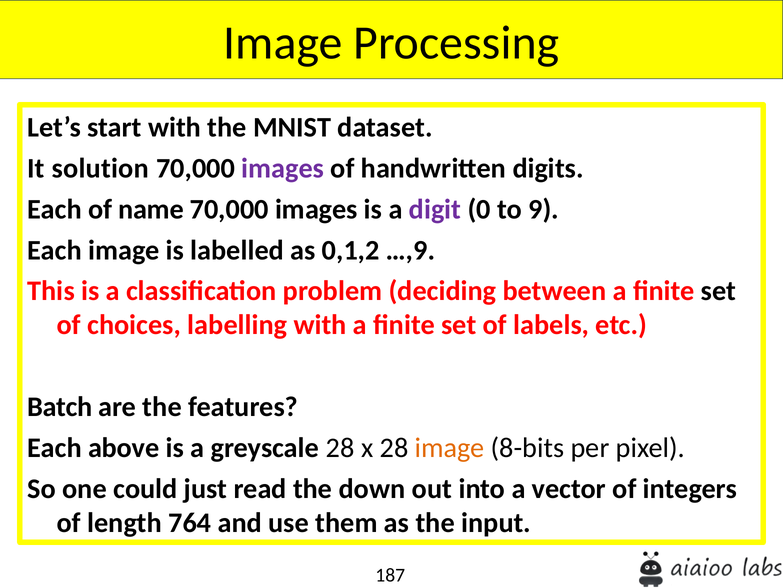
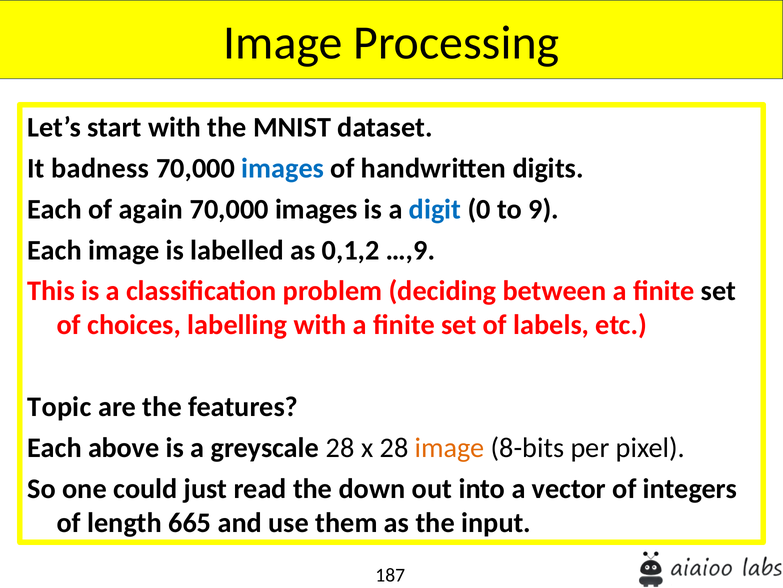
solution: solution -> badness (100, 168)
images colour: purple -> blue (283, 168)
name: name -> again (151, 209)
digit colour: purple -> blue (435, 209)
Batch: Batch -> Topic (59, 406)
764: 764 -> 665 (190, 522)
